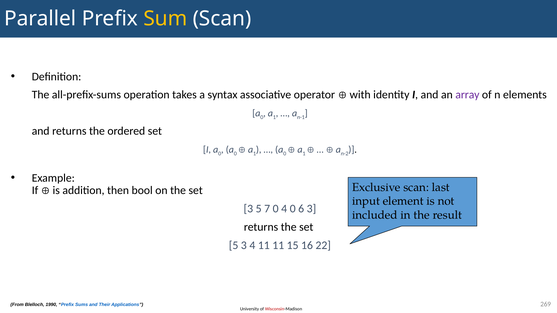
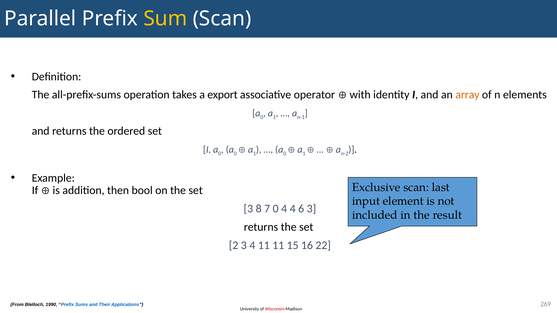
syntax: syntax -> export (223, 95)
array colour: purple -> orange (467, 95)
3 5: 5 -> 8 (259, 209)
4 0: 0 -> 4 (293, 209)
5: 5 -> 2 (234, 246)
